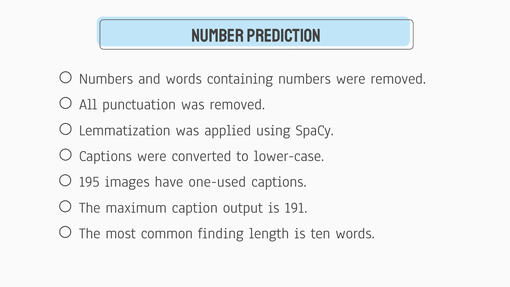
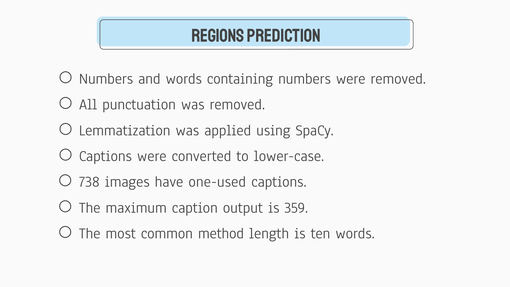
Number: Number -> Regions (218, 36)
195: 195 -> 738 (89, 182)
191: 191 -> 359 (296, 208)
finding: finding -> method (221, 233)
